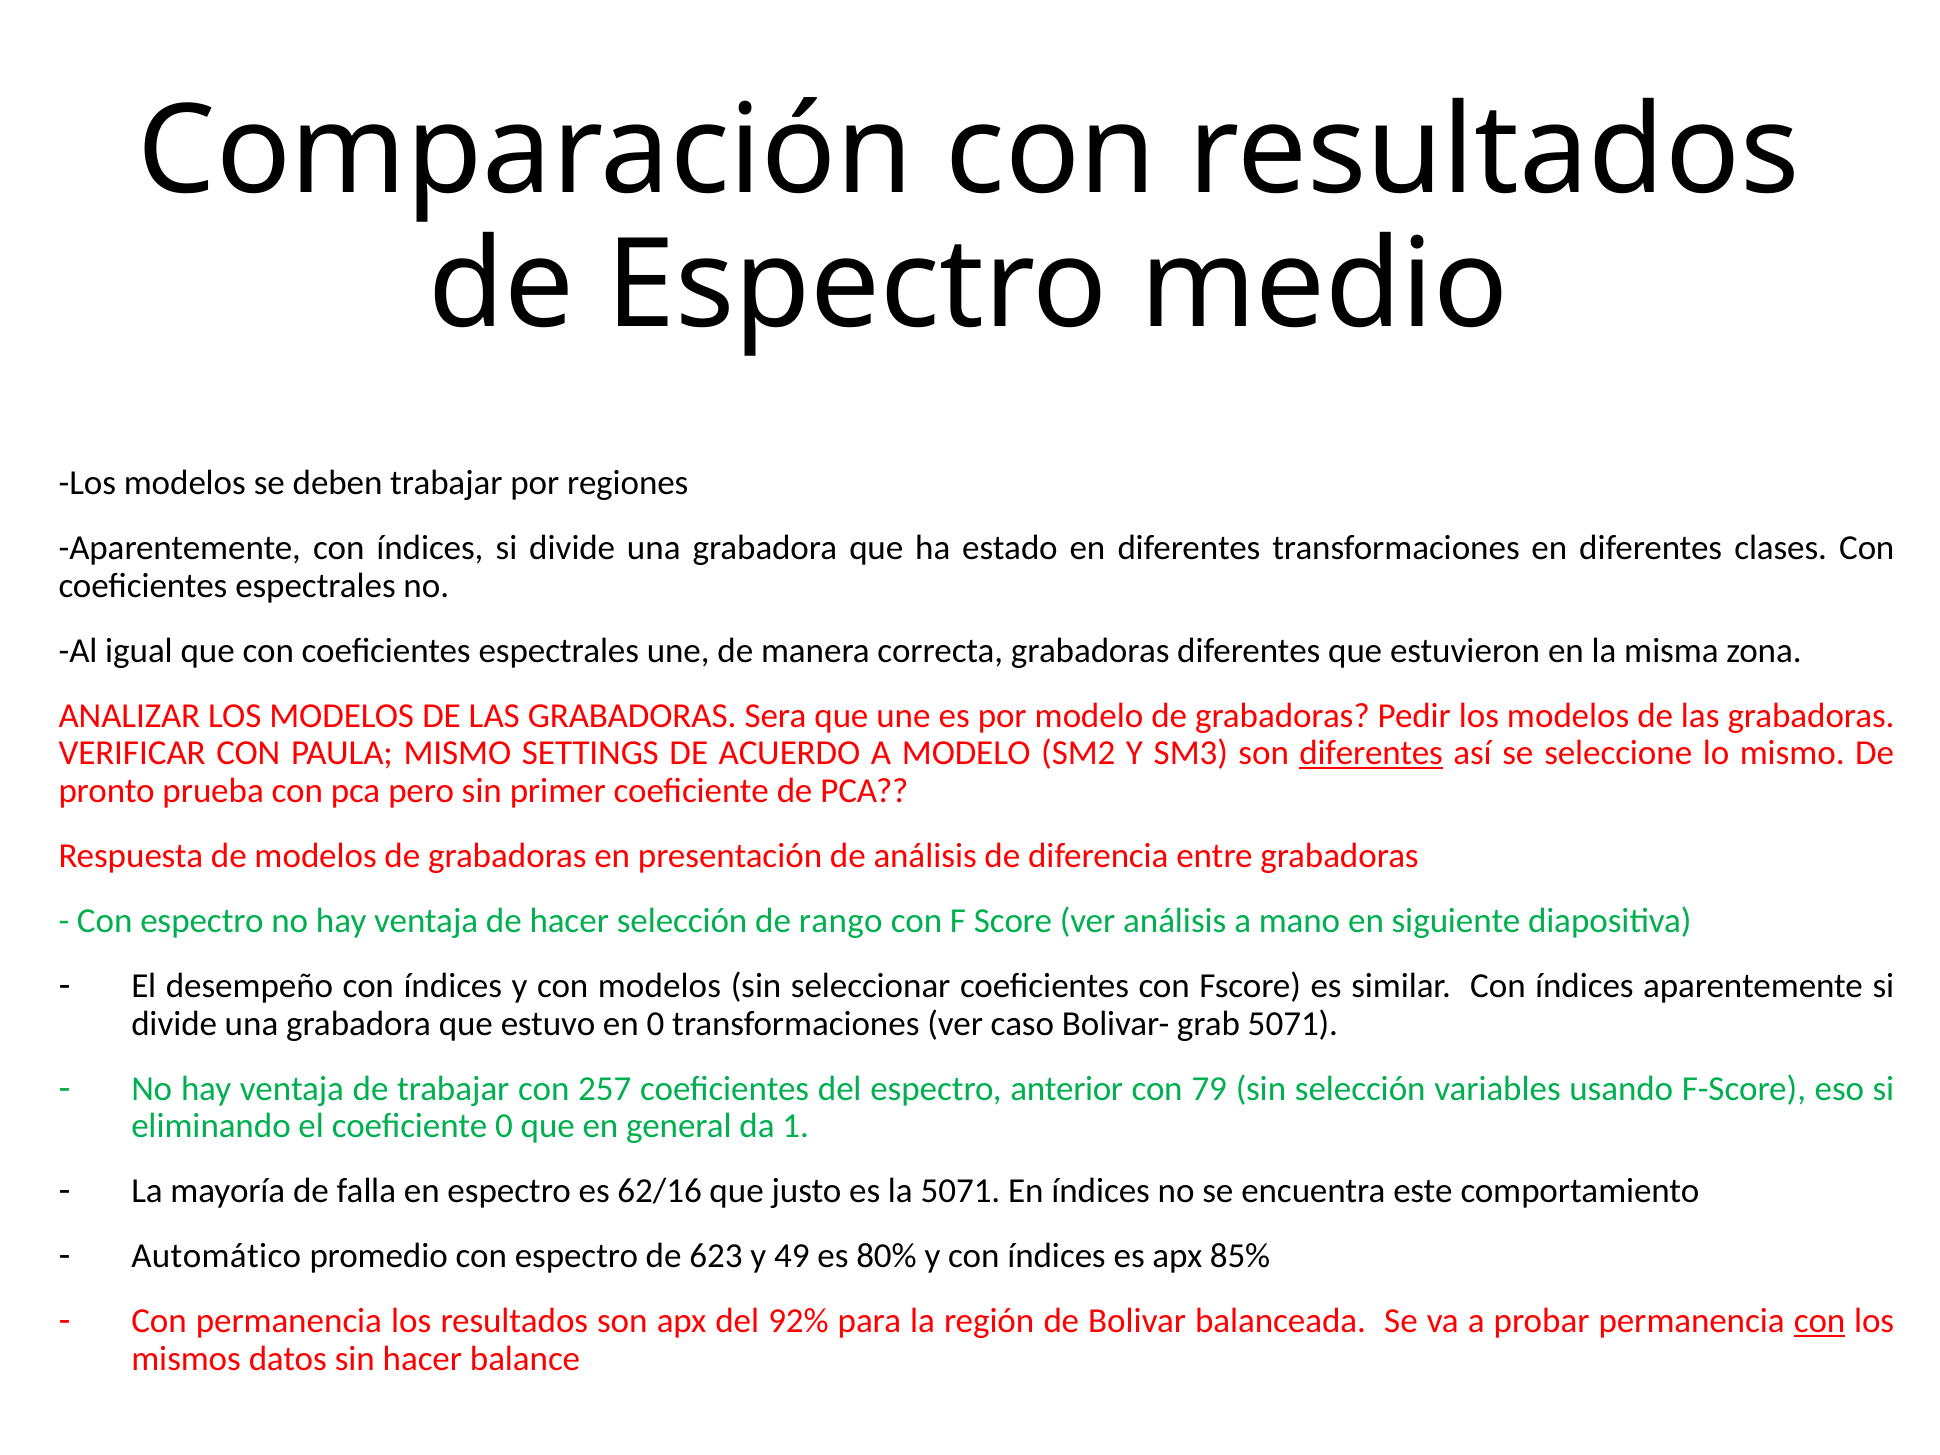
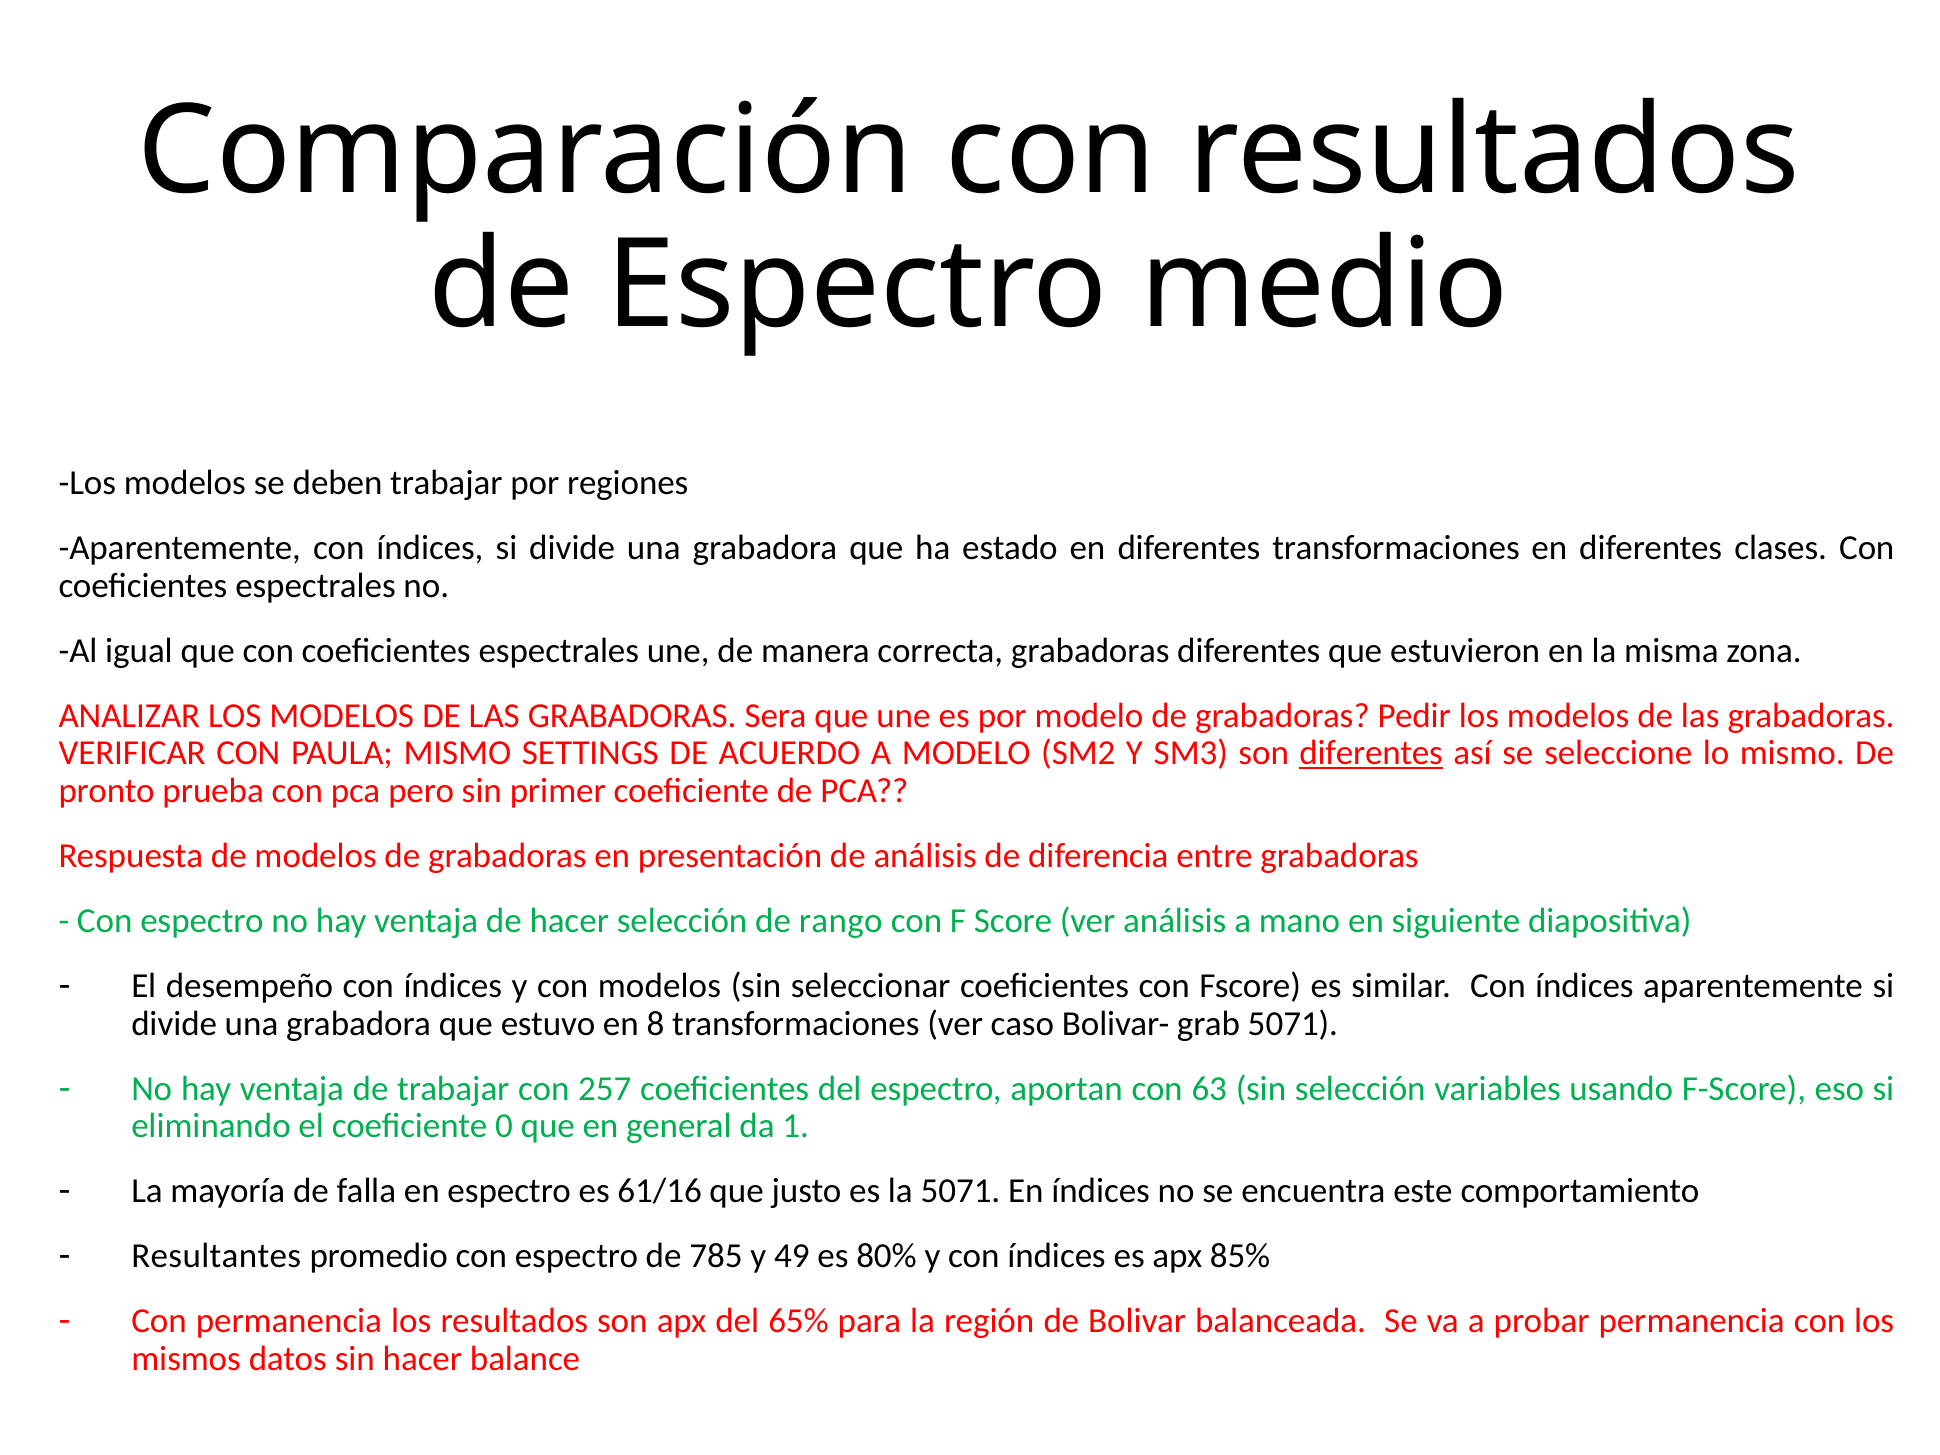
en 0: 0 -> 8 (655, 1024)
anterior: anterior -> aportan (1067, 1089)
79: 79 -> 63 (1209, 1089)
62/16: 62/16 -> 61/16 (660, 1191)
Automático: Automático -> Resultantes (216, 1256)
623: 623 -> 785 (716, 1256)
92%: 92% -> 65% (798, 1321)
con underline: present -> none (1820, 1321)
